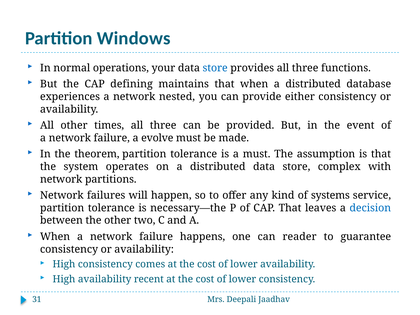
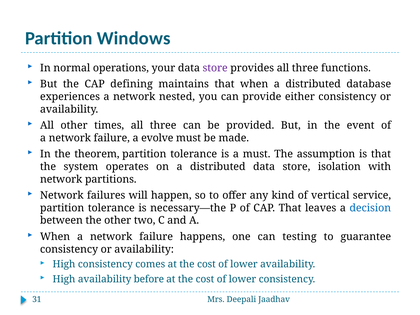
store colour: blue -> purple (215, 68)
complex: complex -> isolation (339, 167)
systems: systems -> vertical (330, 195)
reader: reader -> testing (300, 237)
recent: recent -> before (149, 279)
